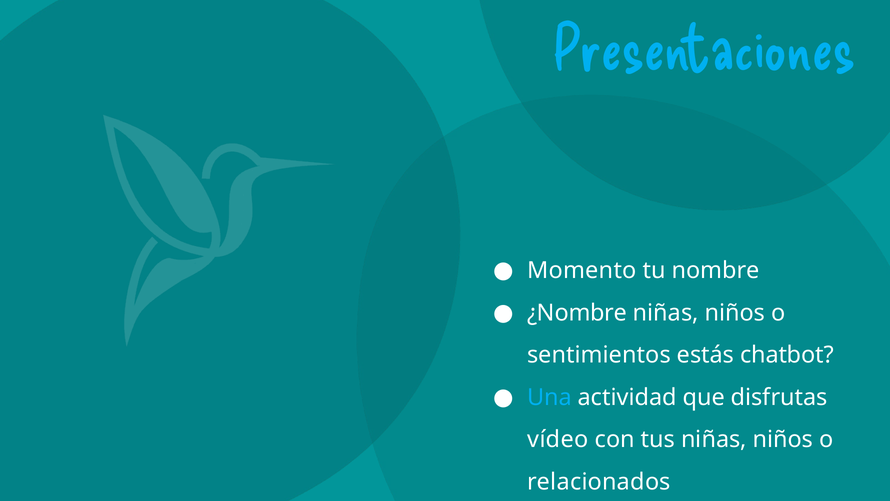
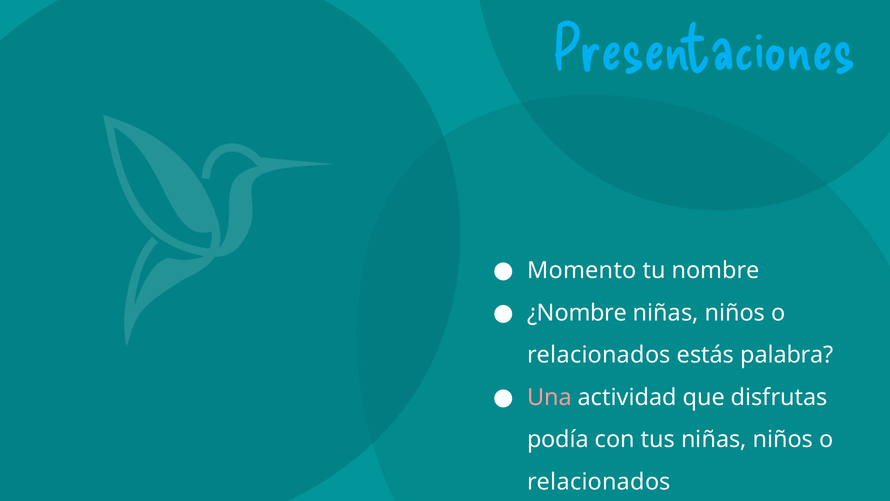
sentimientos: sentimientos -> relacionados (599, 355)
chatbot: chatbot -> palabra (787, 355)
Una colour: light blue -> pink (549, 397)
vídeo: vídeo -> podía (558, 439)
